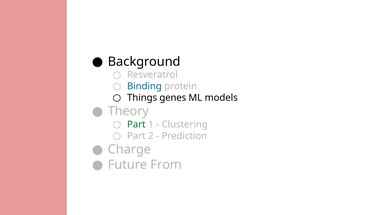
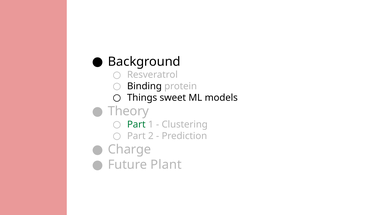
Binding colour: blue -> black (144, 86)
genes: genes -> sweet (173, 98)
From: From -> Plant (166, 165)
